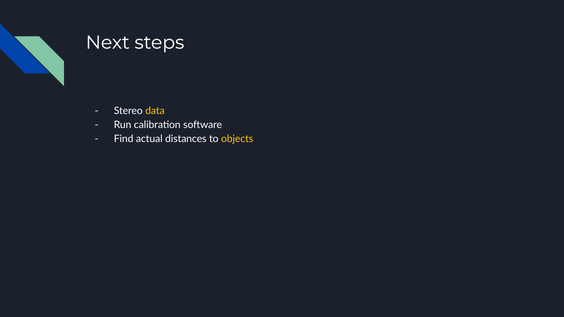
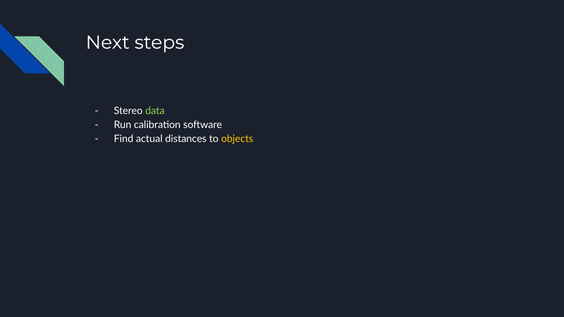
data colour: yellow -> light green (155, 111)
